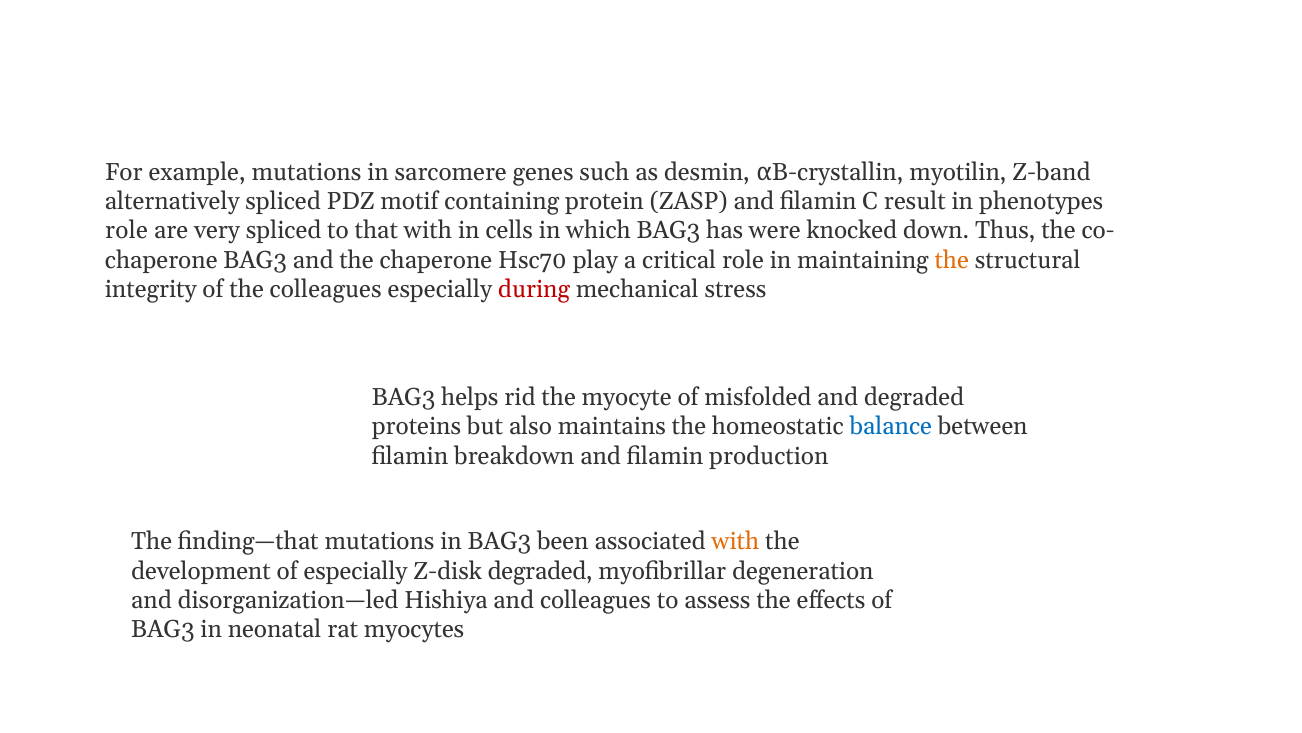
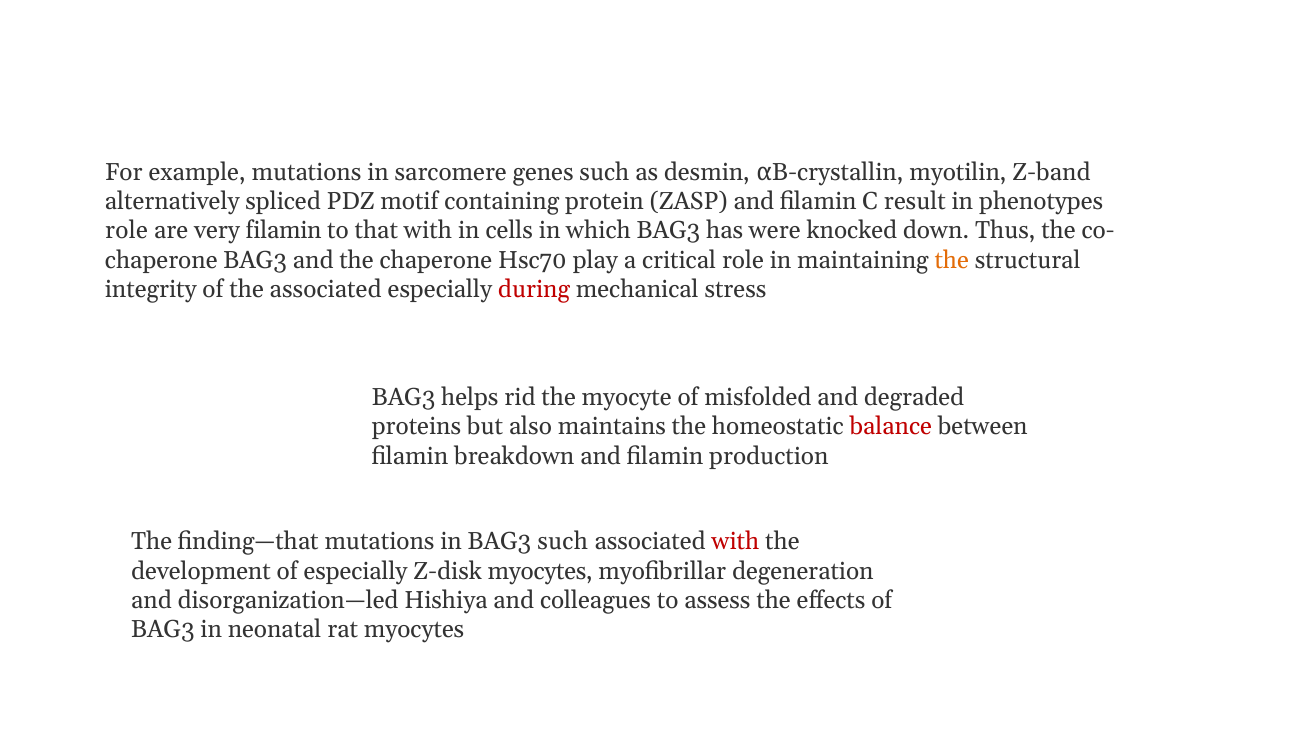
very spliced: spliced -> filamin (284, 231)
the colleagues: colleagues -> associated (326, 289)
balance colour: blue -> red (891, 426)
BAG3 been: been -> such (563, 541)
with colour: orange -> red (735, 541)
Z-disk degraded: degraded -> myocytes (540, 570)
